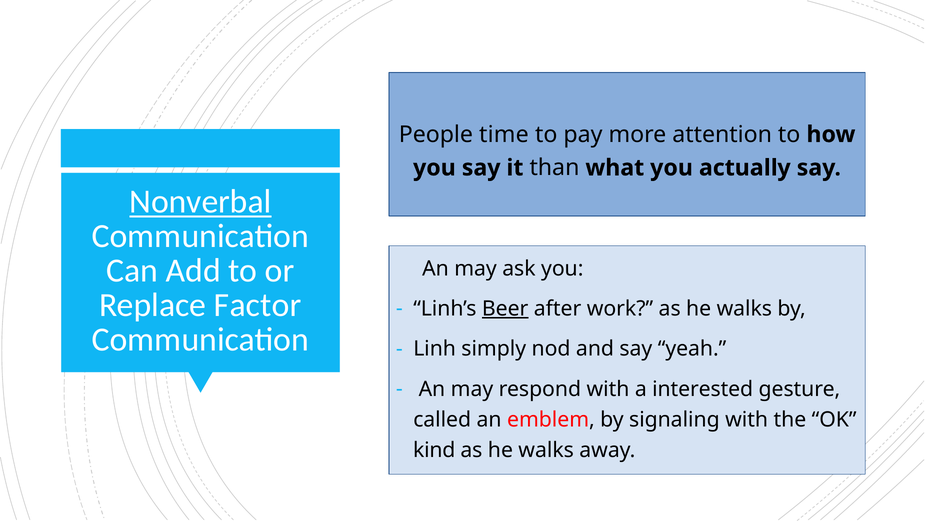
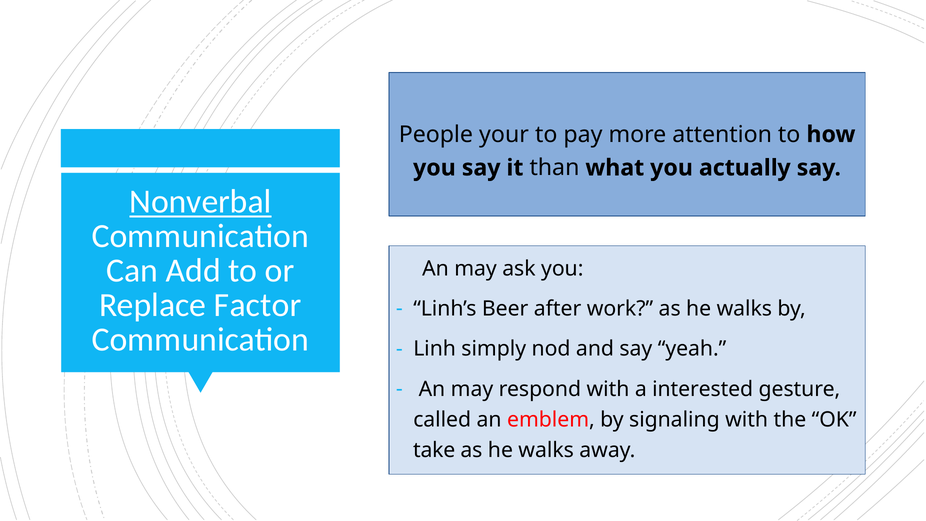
time: time -> your (504, 134)
Beer underline: present -> none (505, 309)
kind: kind -> take (434, 450)
